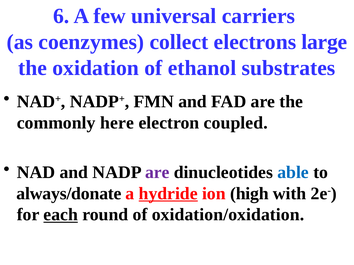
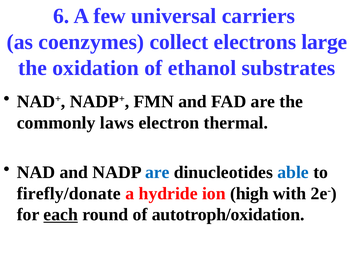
here: here -> laws (117, 123)
coupled: coupled -> thermal (236, 123)
are colour: purple -> blue (157, 173)
always/donate: always/donate -> firefly/donate (69, 194)
hydride underline: present -> none (168, 194)
oxidation/oxidation: oxidation/oxidation -> autotroph/oxidation (228, 215)
